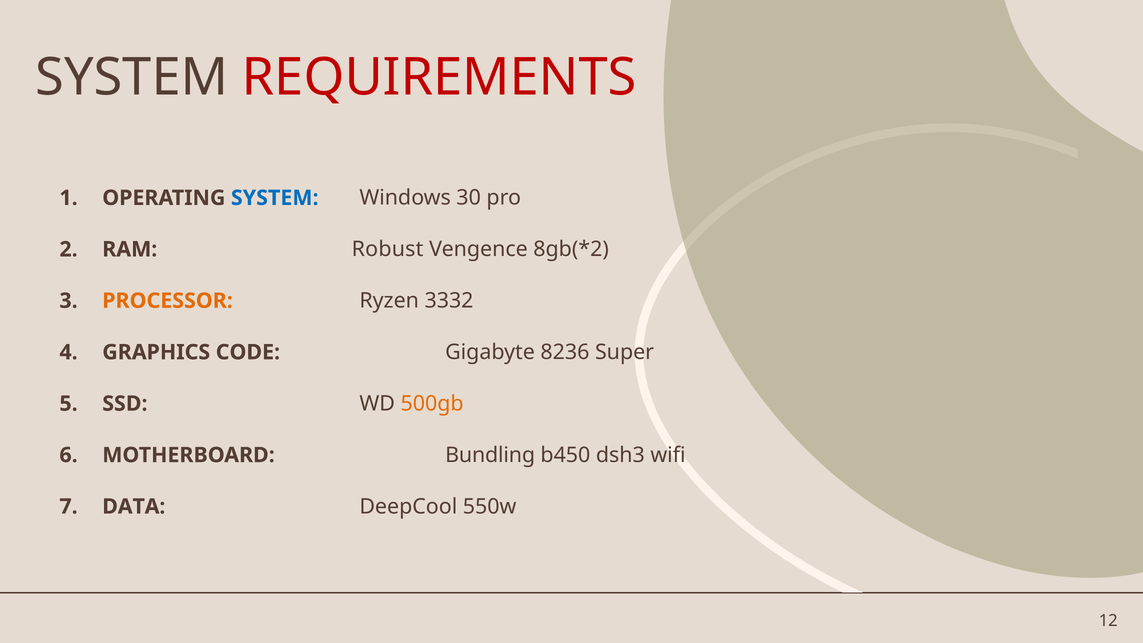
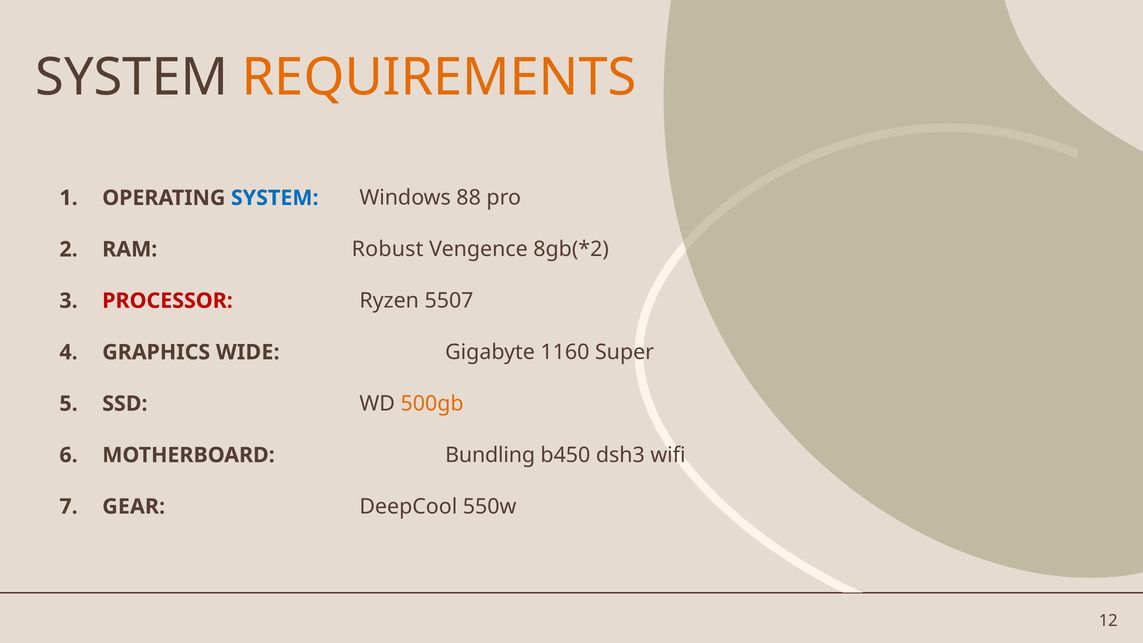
REQUIREMENTS colour: red -> orange (439, 78)
30: 30 -> 88 (469, 198)
PROCESSOR colour: orange -> red (168, 301)
3332: 3332 -> 5507 (449, 301)
CODE: CODE -> WIDE (248, 352)
8236: 8236 -> 1160 (565, 352)
DATA: DATA -> GEAR (134, 506)
